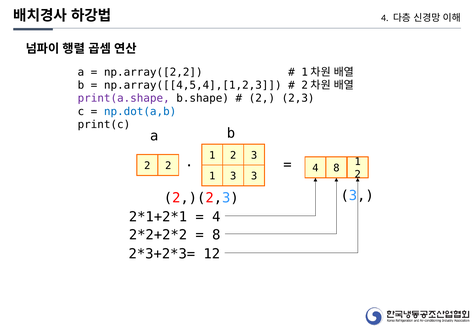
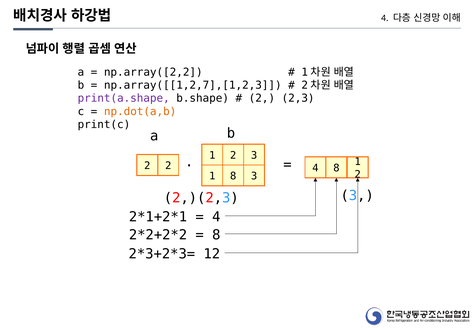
np.array([[4,5,4],[1,2,3: np.array([[4,5,4],[1,2,3 -> np.array([[1,2,7],[1,2,3 (193, 85)
np.dot(a,b colour: blue -> orange (140, 111)
1 3: 3 -> 8 (233, 176)
